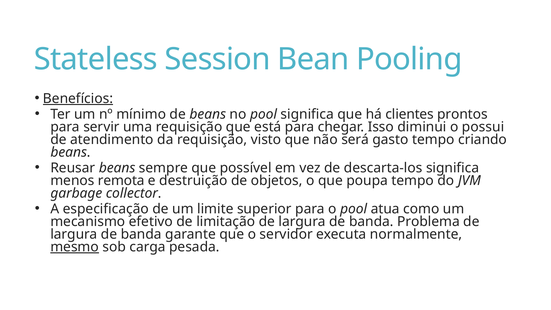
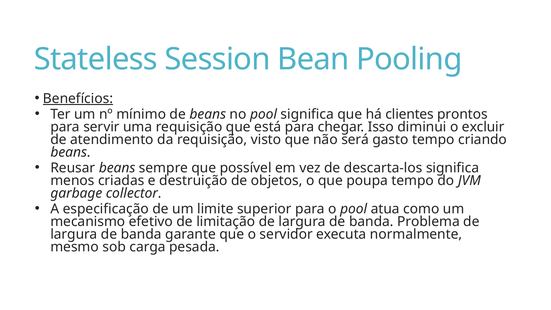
possui: possui -> excluir (483, 127)
remota: remota -> criadas (121, 181)
mesmo underline: present -> none (75, 247)
